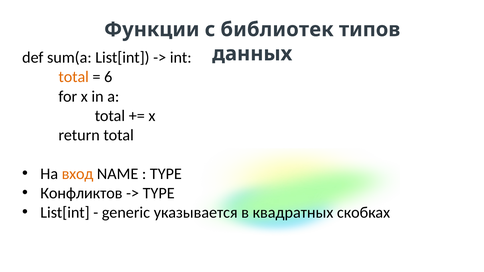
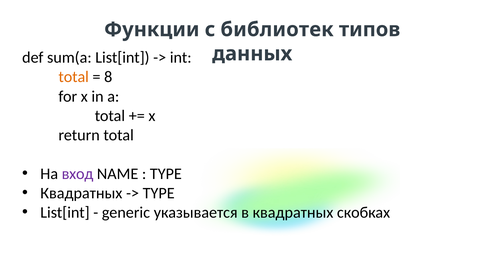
6: 6 -> 8 (108, 77)
вход colour: orange -> purple (78, 174)
Конфликтов: Конфликтов -> Квадратных (81, 193)
